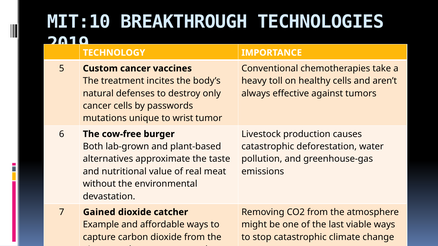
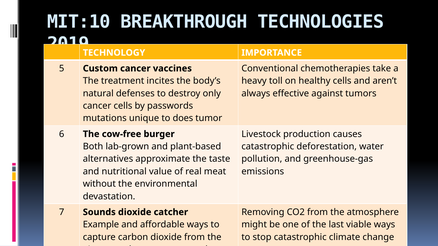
wrist: wrist -> does (183, 118)
Gained: Gained -> Sounds (99, 212)
